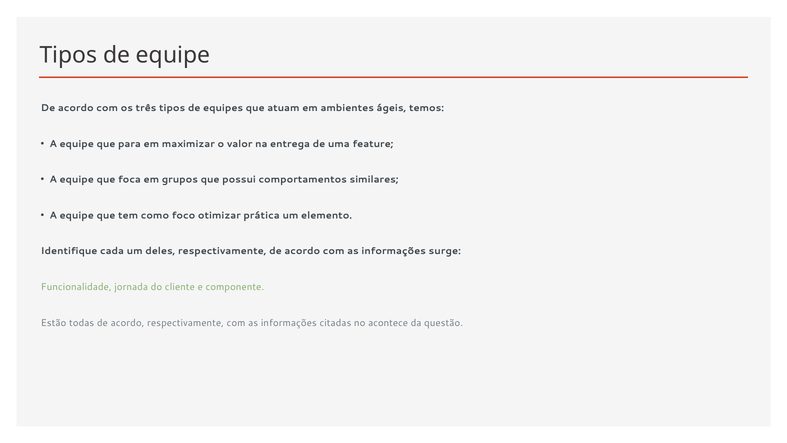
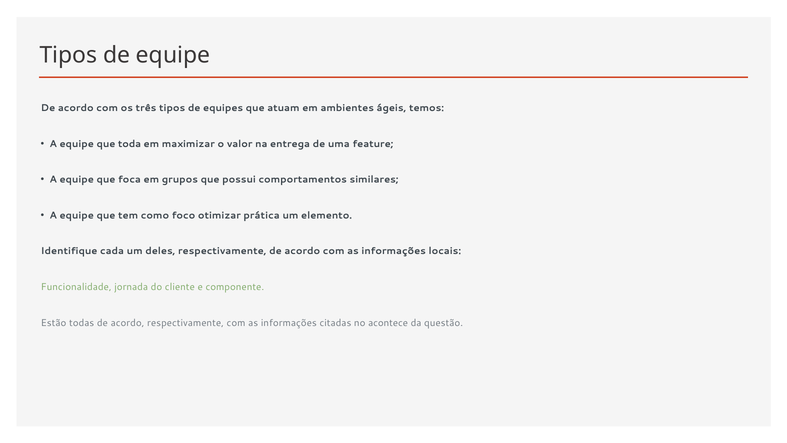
para: para -> toda (129, 144)
surge: surge -> locais (445, 251)
